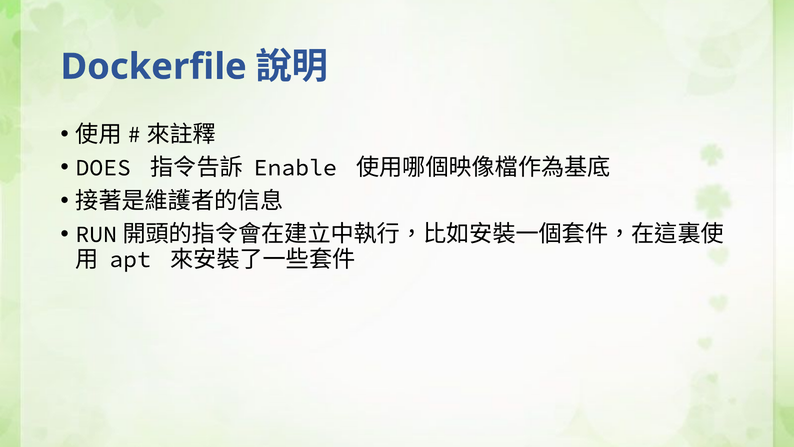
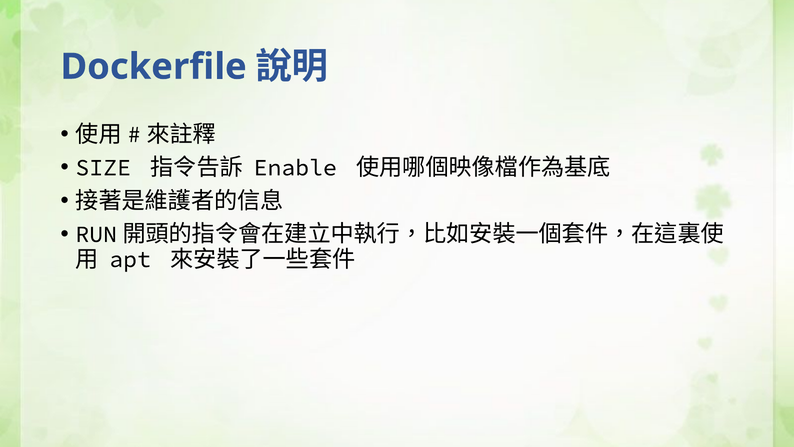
DOES: DOES -> SIZE (103, 168)
